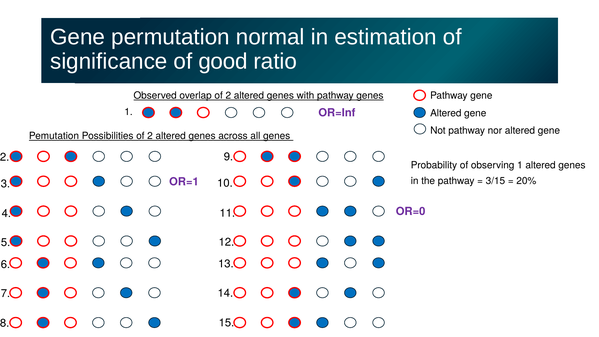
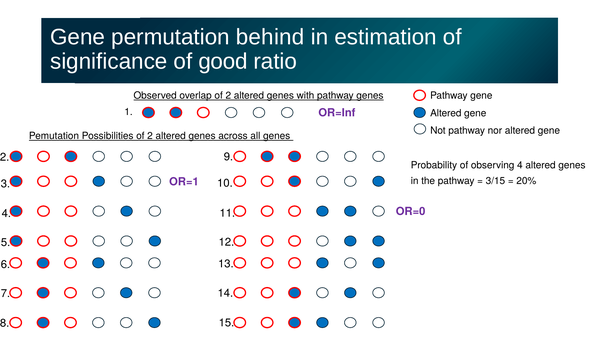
normal: normal -> behind (270, 37)
observing 1: 1 -> 4 (520, 165)
